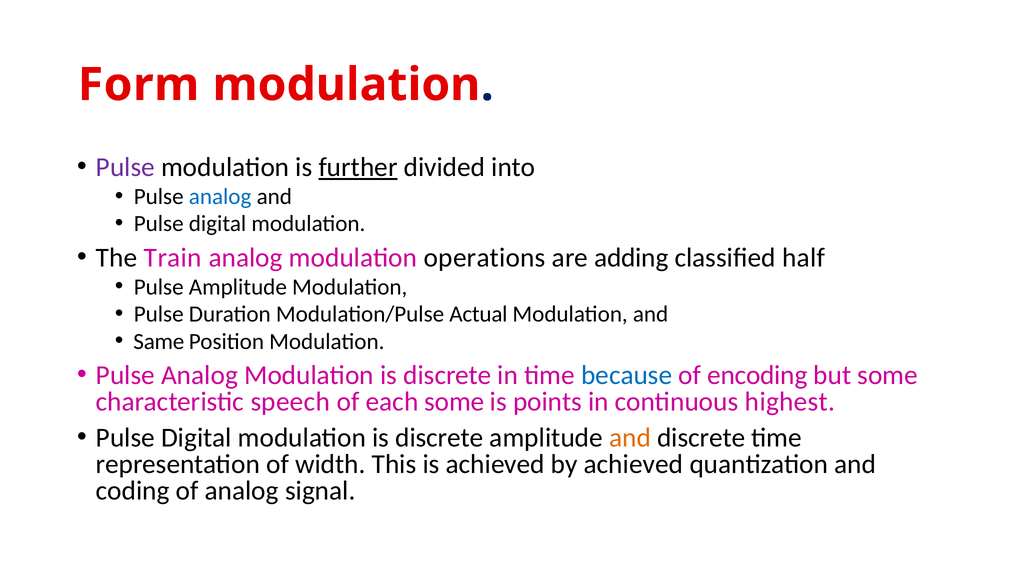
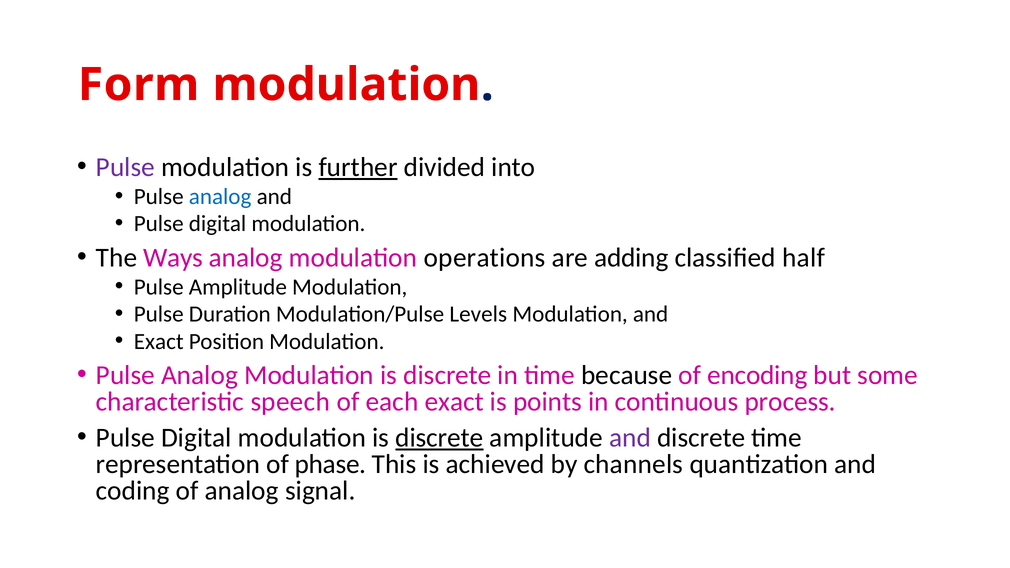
Train: Train -> Ways (173, 258)
Actual: Actual -> Levels (478, 314)
Same: Same -> Exact (159, 341)
because colour: blue -> black (627, 375)
each some: some -> exact (454, 402)
highest: highest -> process (790, 402)
discrete underline: none -> present (439, 438)
and colour: orange -> purple (630, 438)
width: width -> phase (331, 464)
by achieved: achieved -> channels (633, 464)
